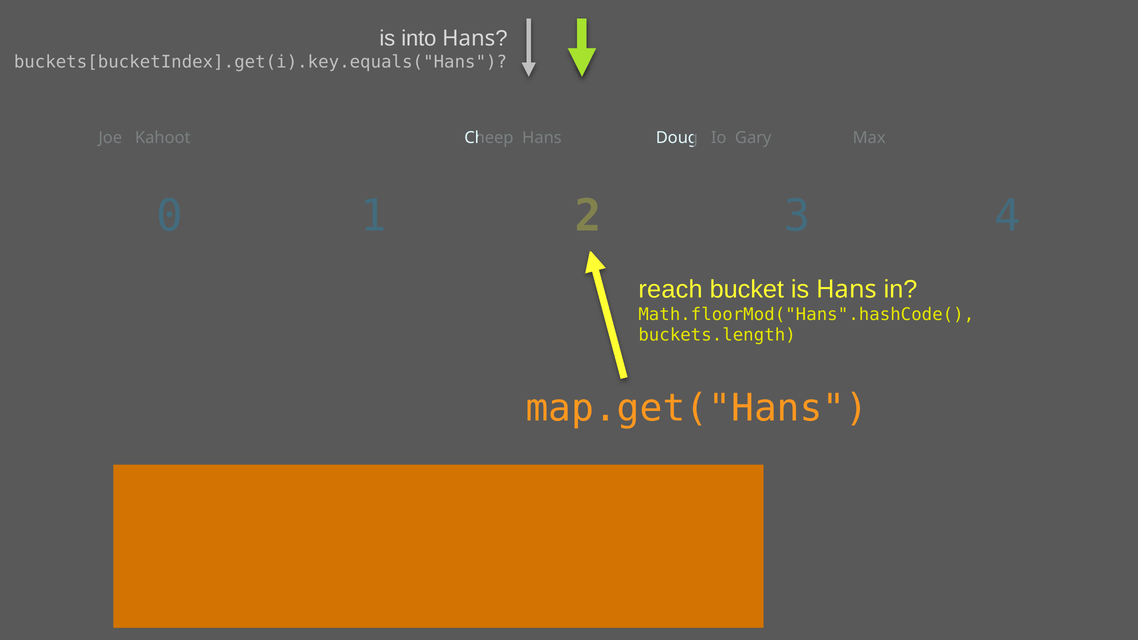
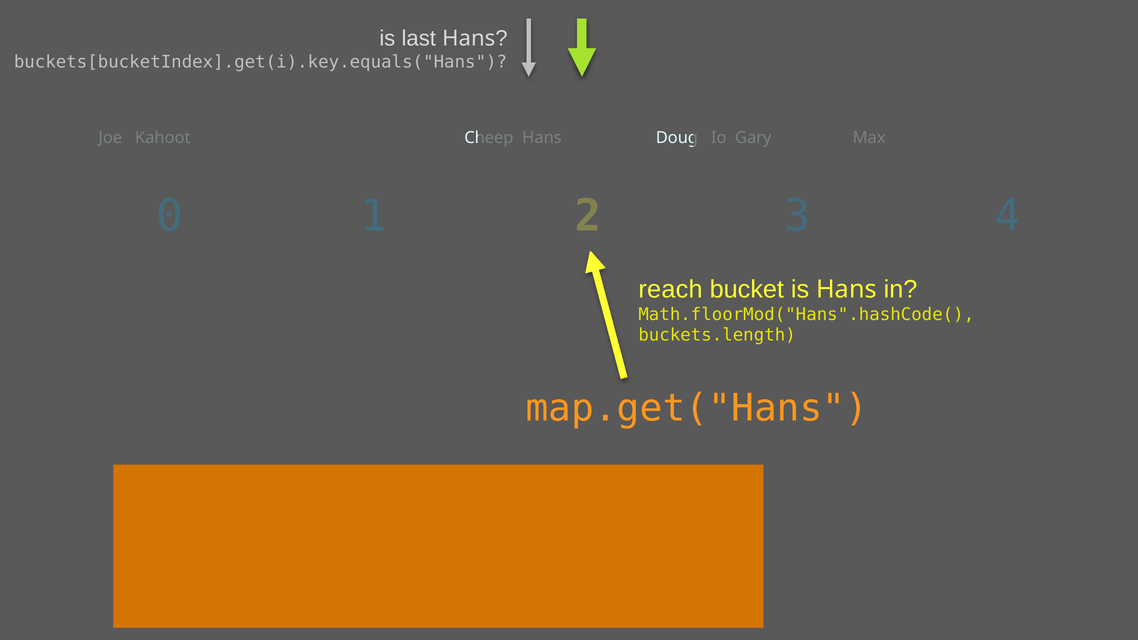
into: into -> last (419, 38)
